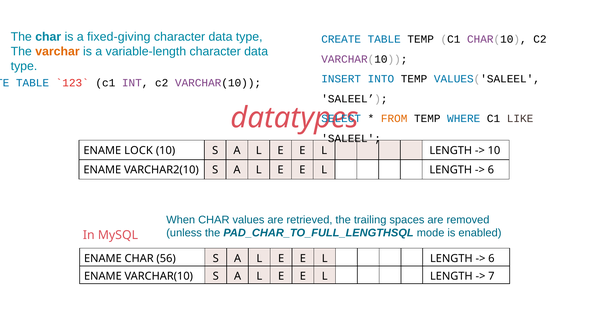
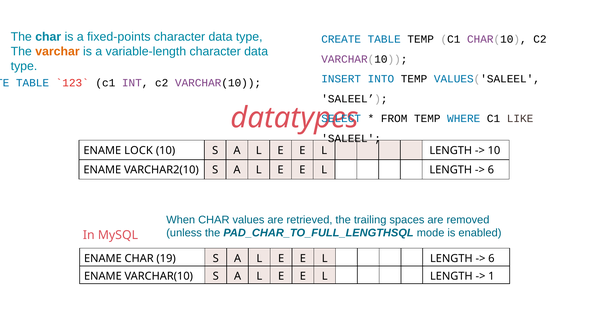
fixed-giving: fixed-giving -> fixed-points (119, 37)
FROM colour: orange -> black (394, 119)
56: 56 -> 19 (166, 259)
7: 7 -> 1 (491, 277)
